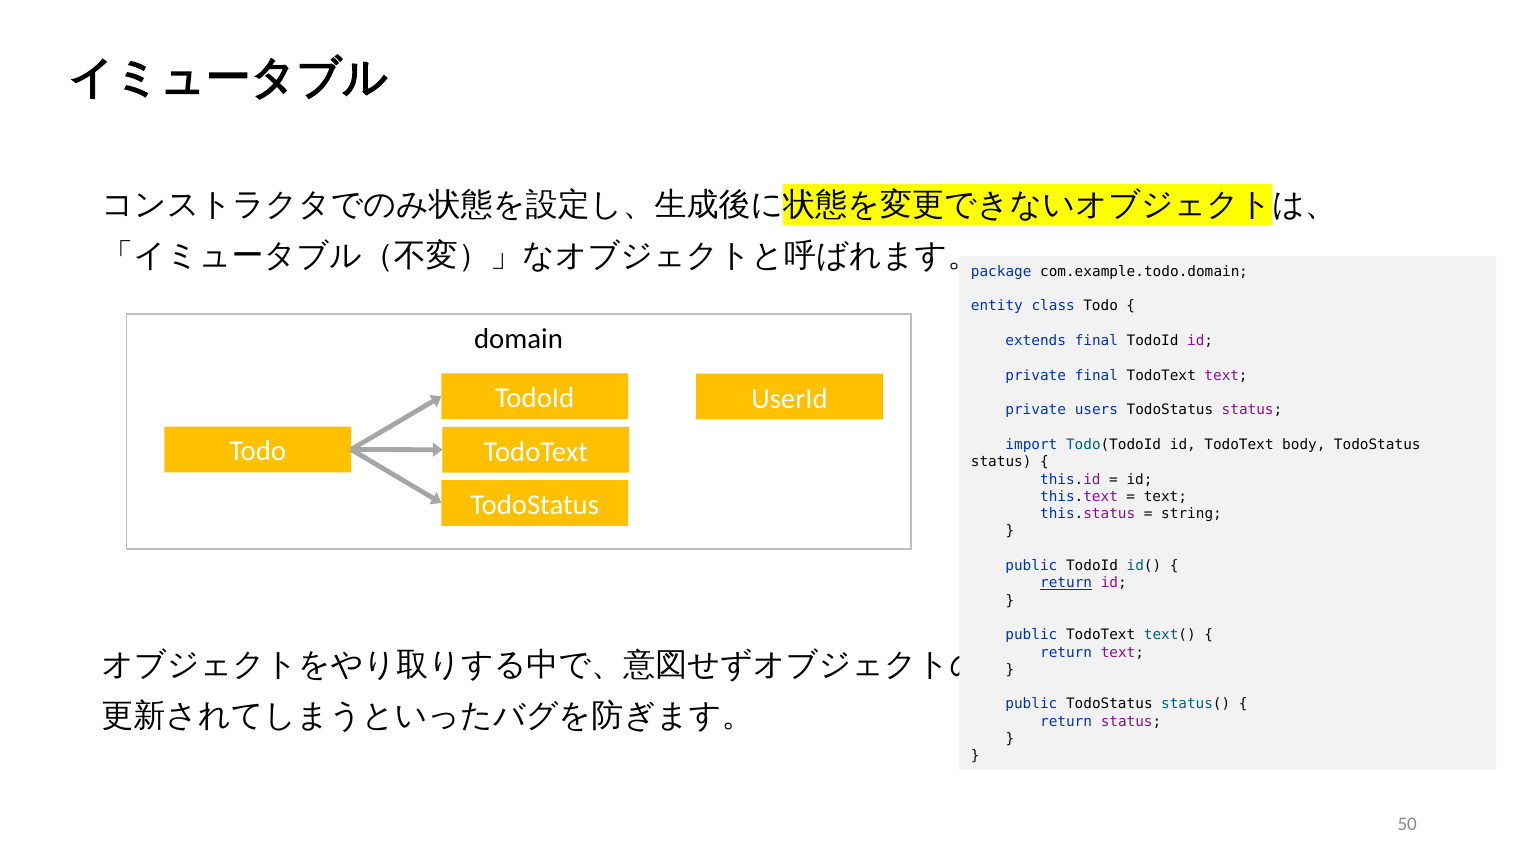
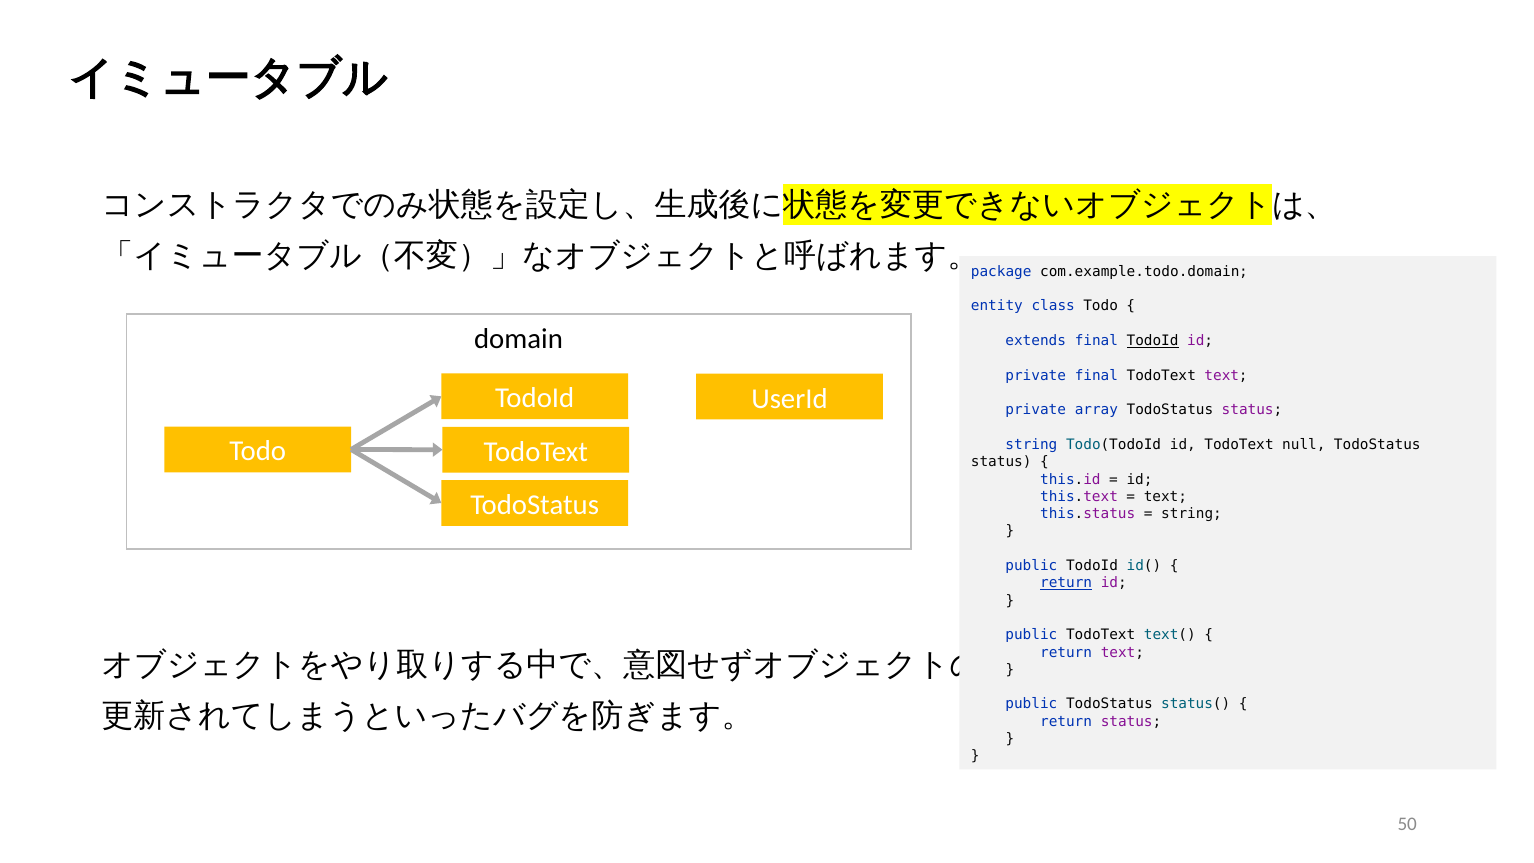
TodoId underline: none -> present (1153, 341)
users: users -> array (1096, 410)
import: import -> string (1031, 445)
body: body -> null (1304, 445)
